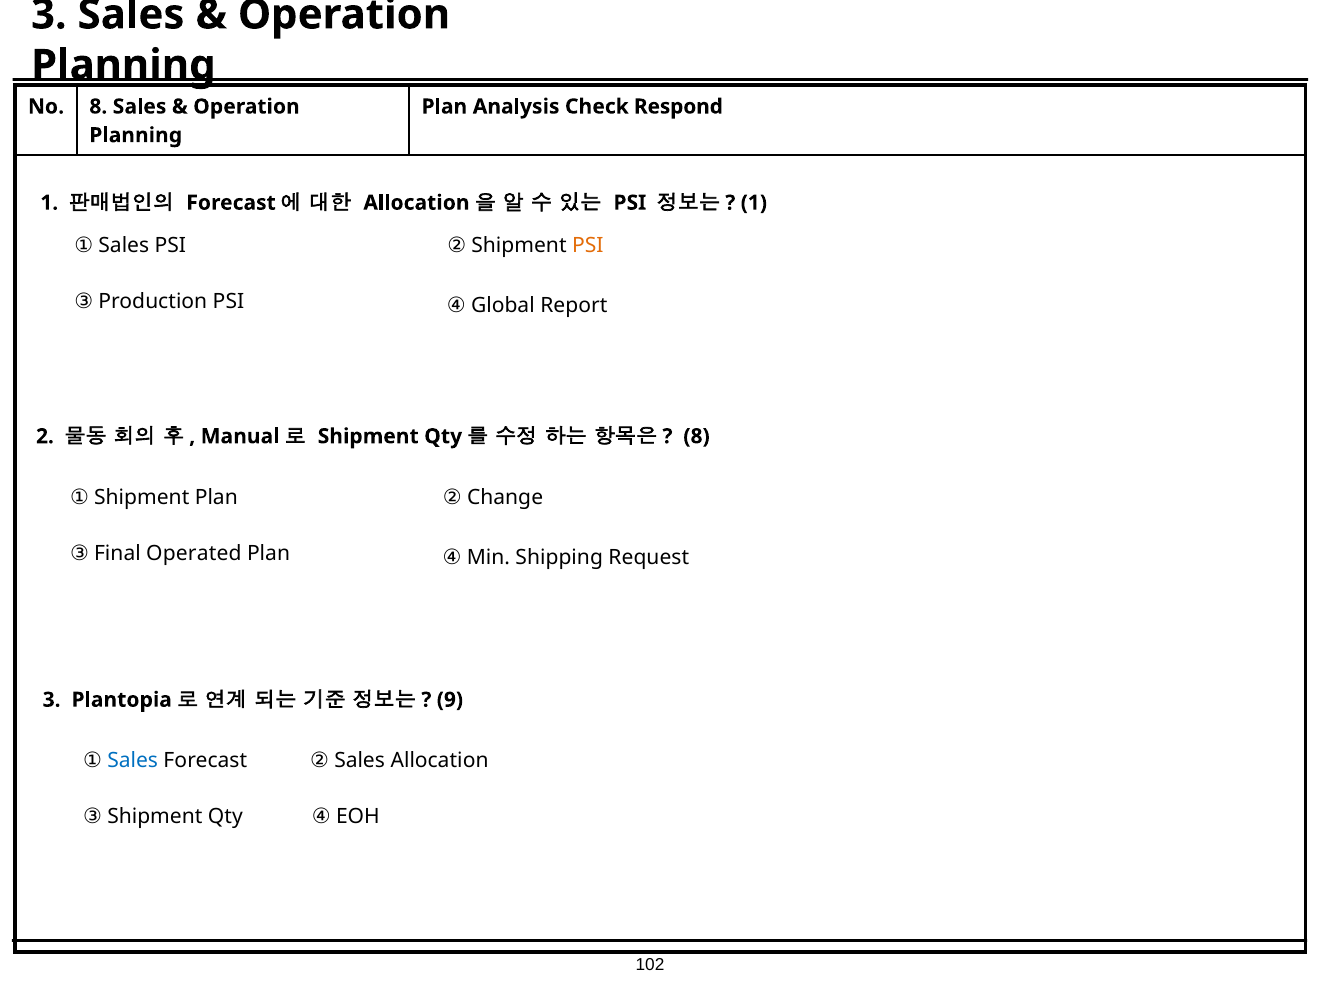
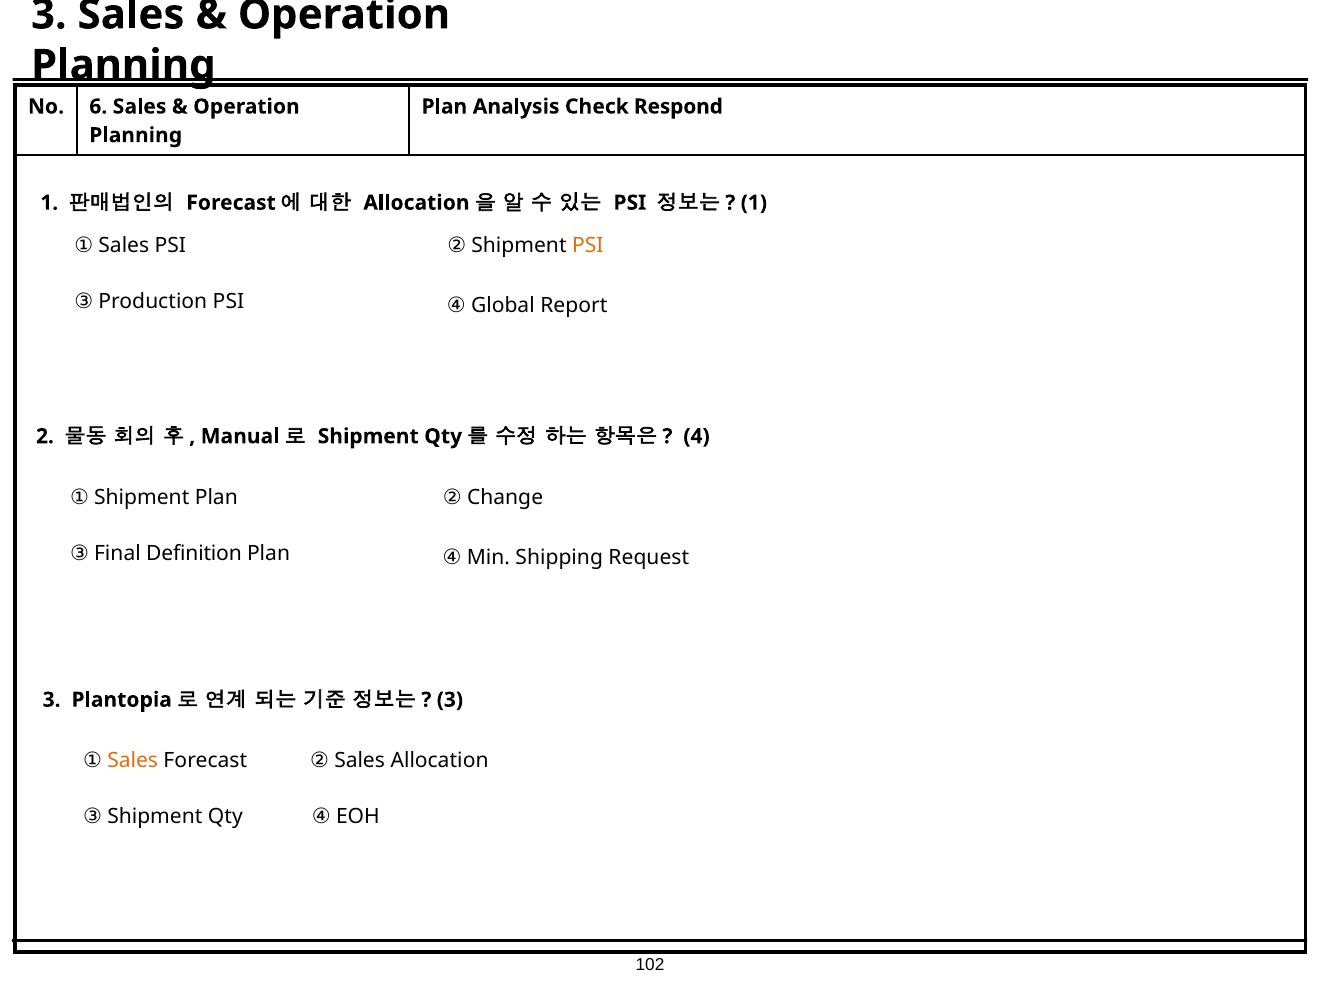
No 8: 8 -> 6 (98, 107)
8: 8 -> 4 (697, 436)
Operated: Operated -> Definition (194, 554)
9: 9 -> 3 (450, 700)
Sales colour: blue -> orange (133, 760)
